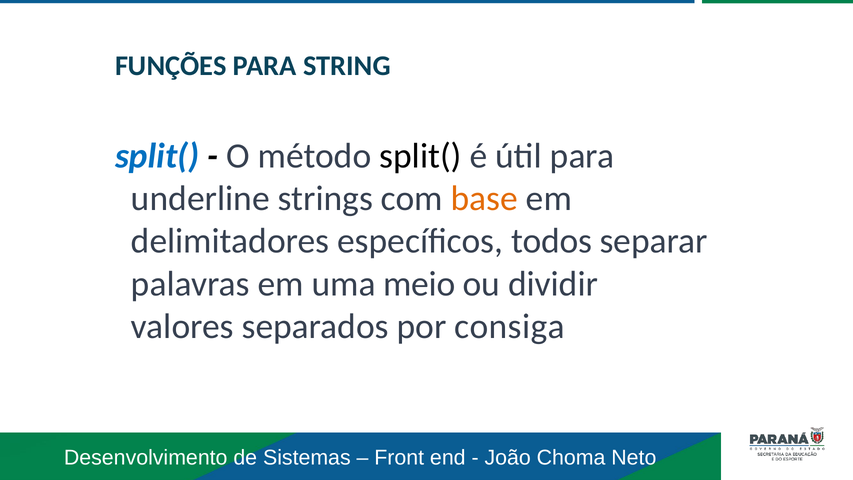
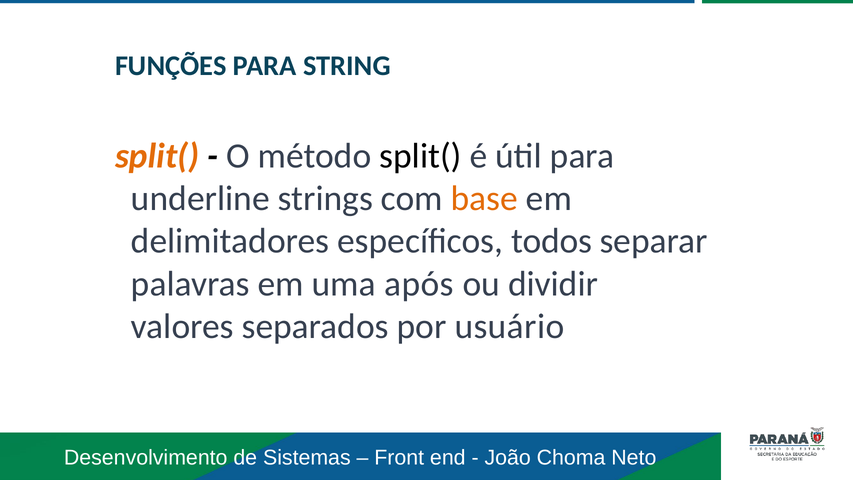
split( colour: blue -> orange (157, 156)
meio: meio -> após (419, 284)
consiga: consiga -> usuário (510, 326)
